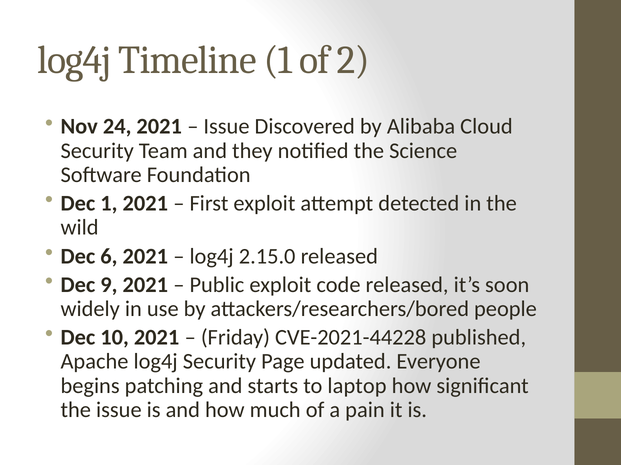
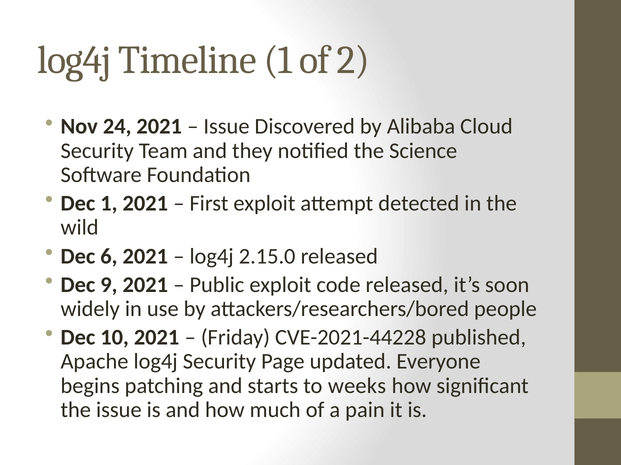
laptop: laptop -> weeks (357, 386)
